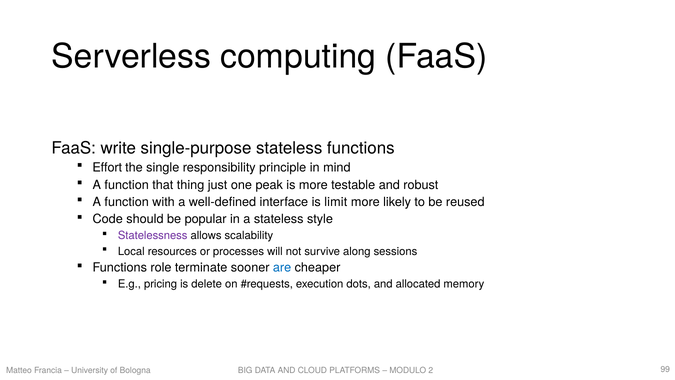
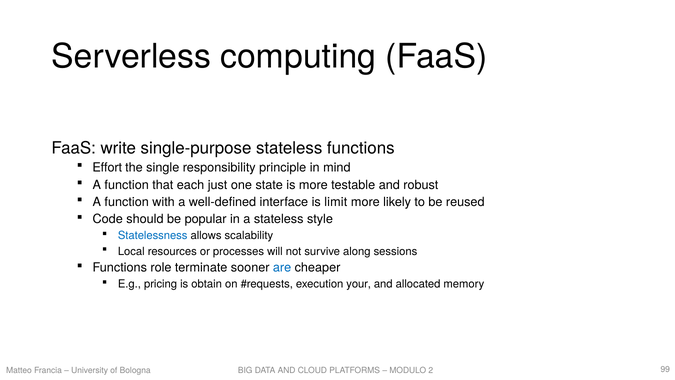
thing: thing -> each (191, 185)
peak: peak -> state (269, 185)
Statelessness colour: purple -> blue (153, 236)
delete: delete -> obtain (207, 284)
dots: dots -> your (359, 284)
